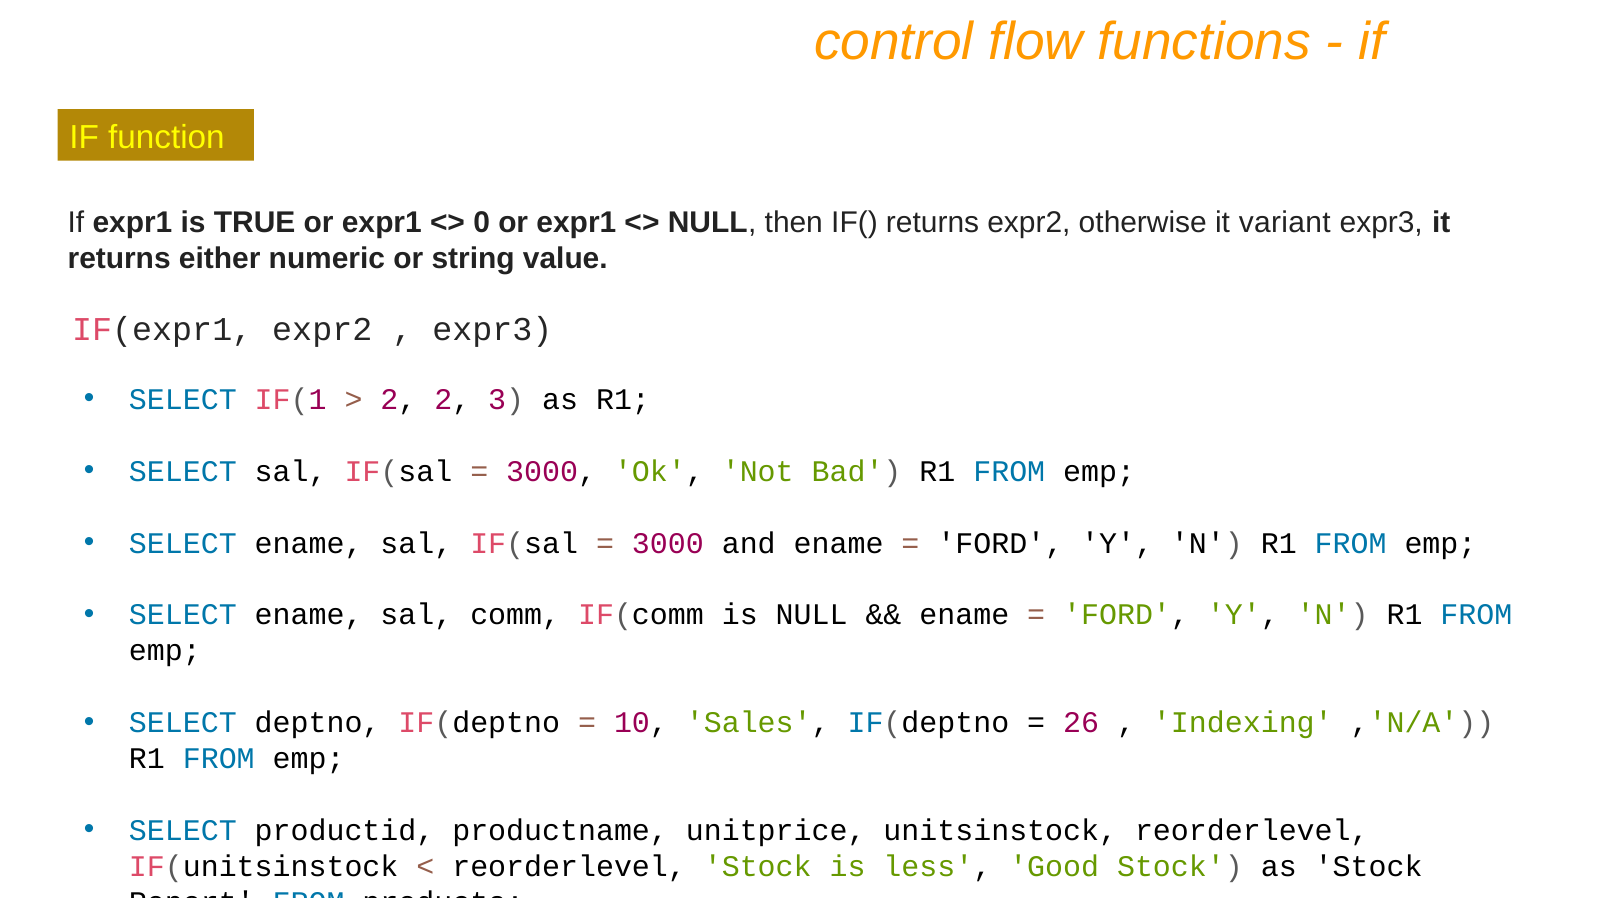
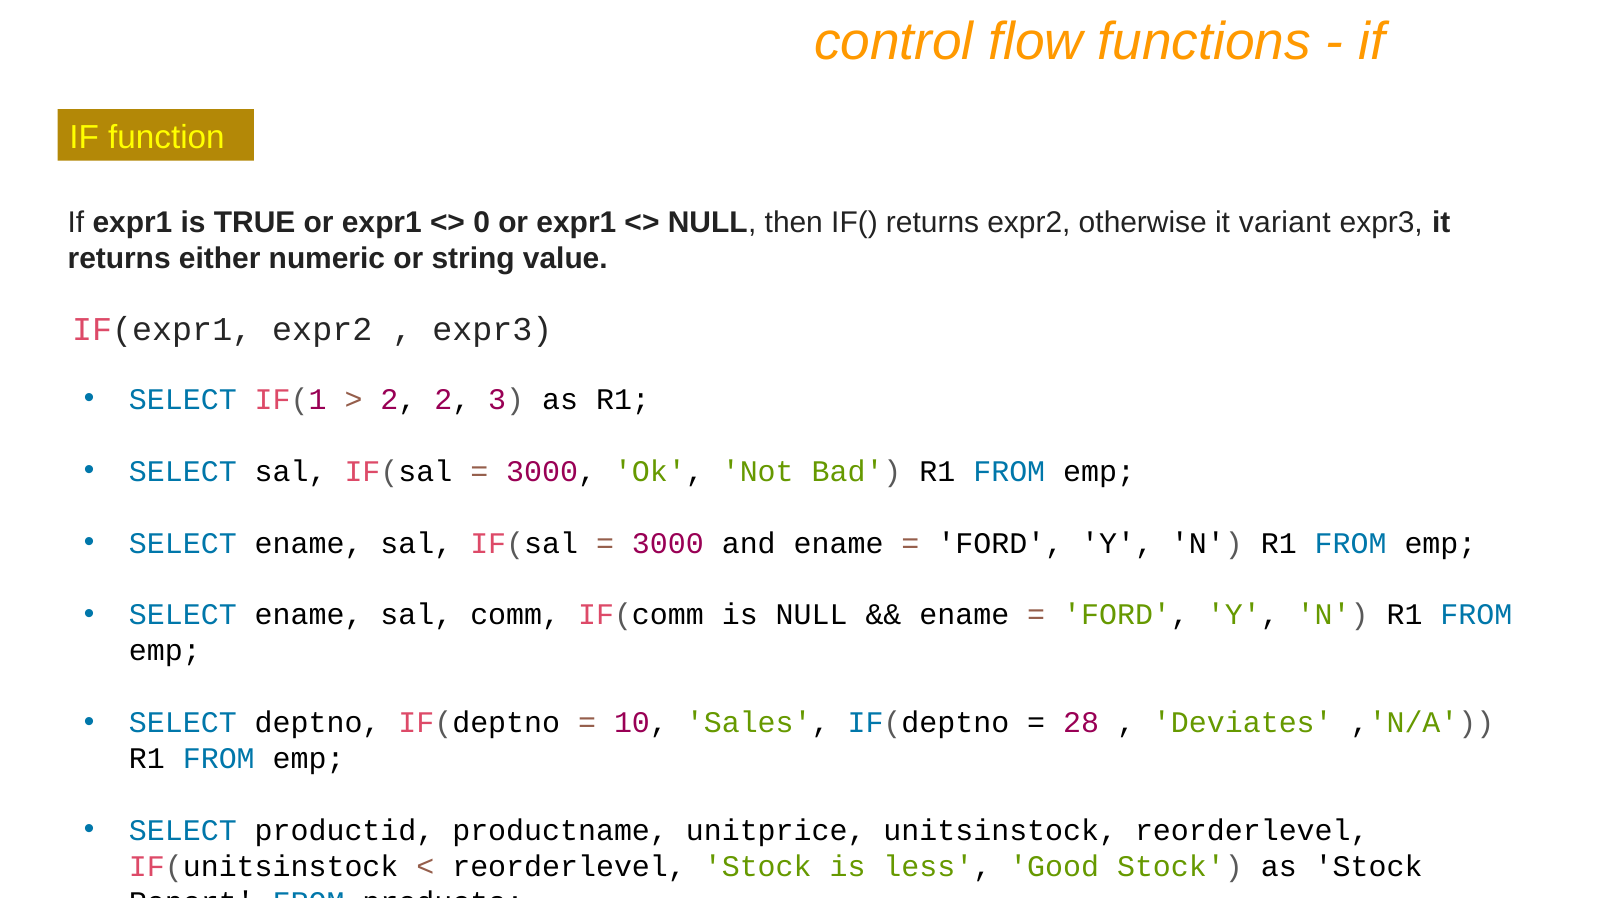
26: 26 -> 28 (1081, 723)
Indexing: Indexing -> Deviates (1243, 723)
